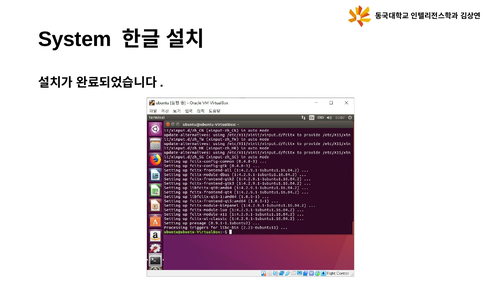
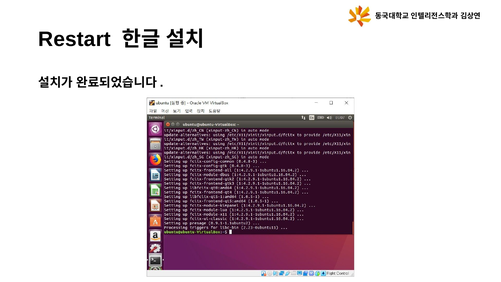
System: System -> Restart (75, 39)
